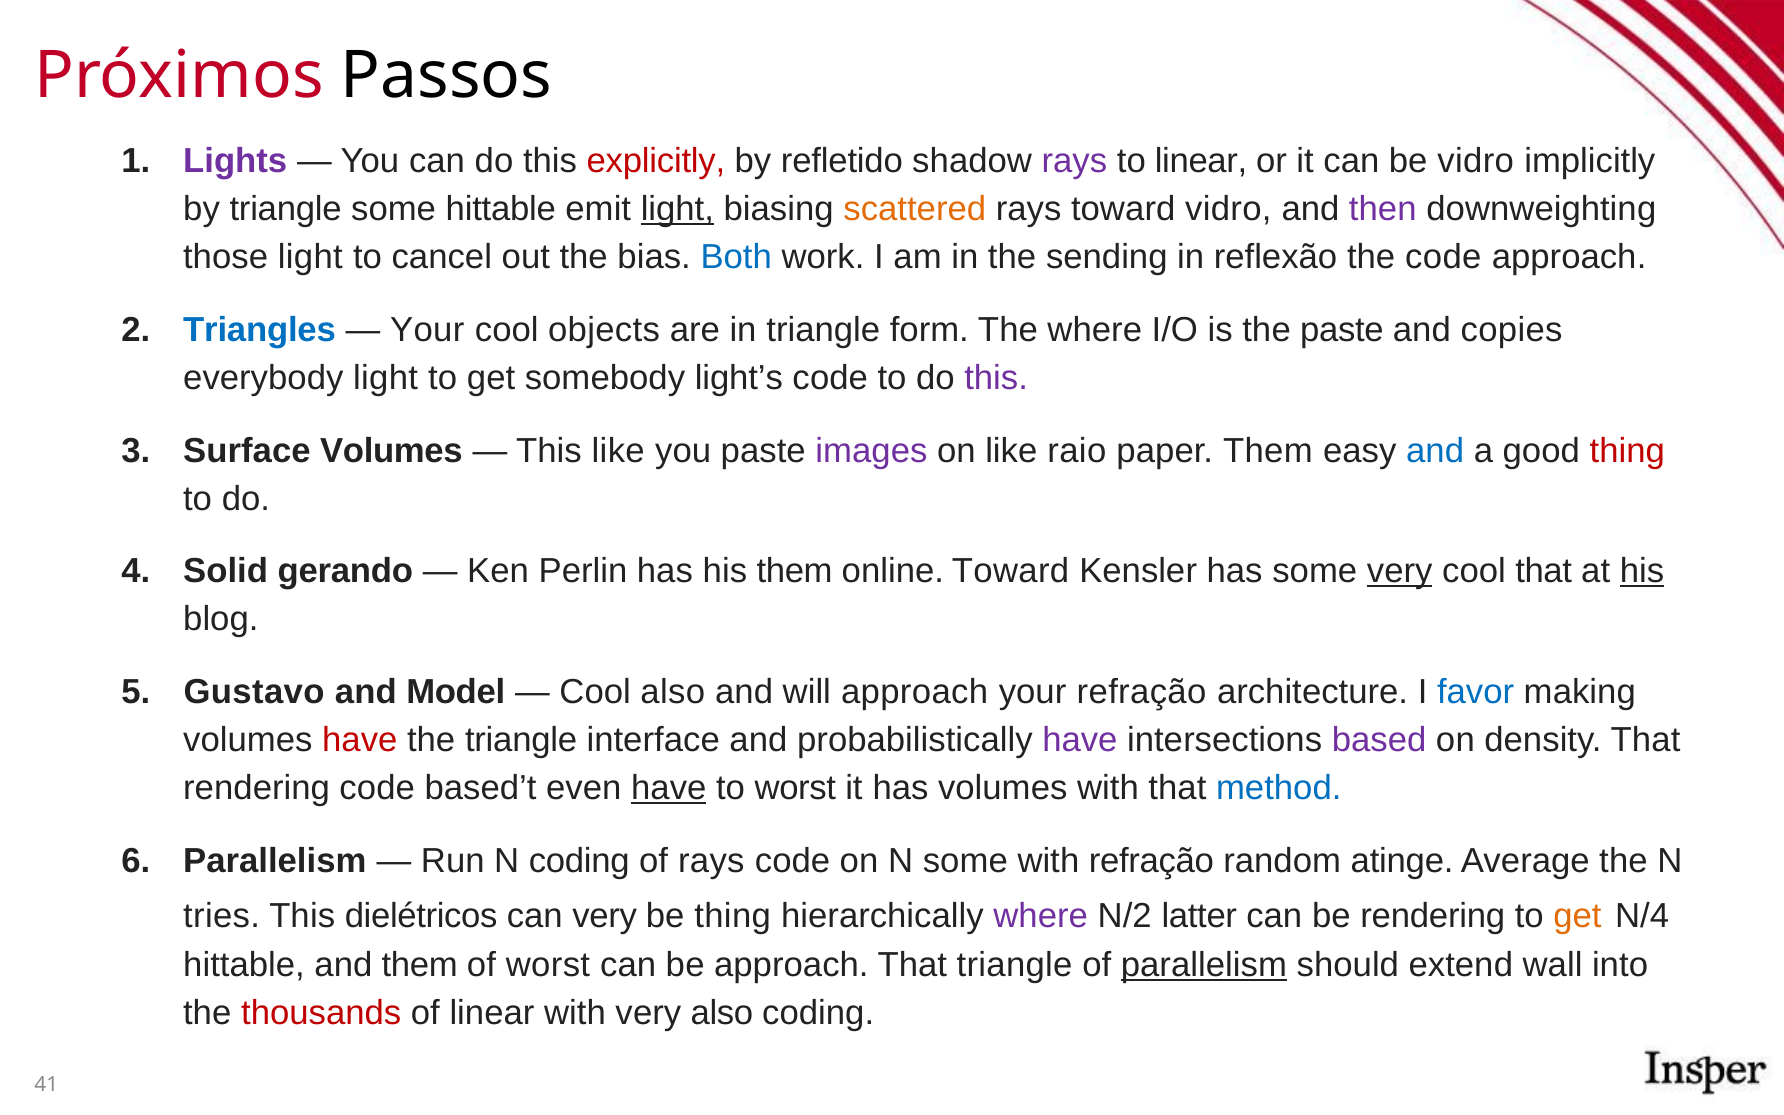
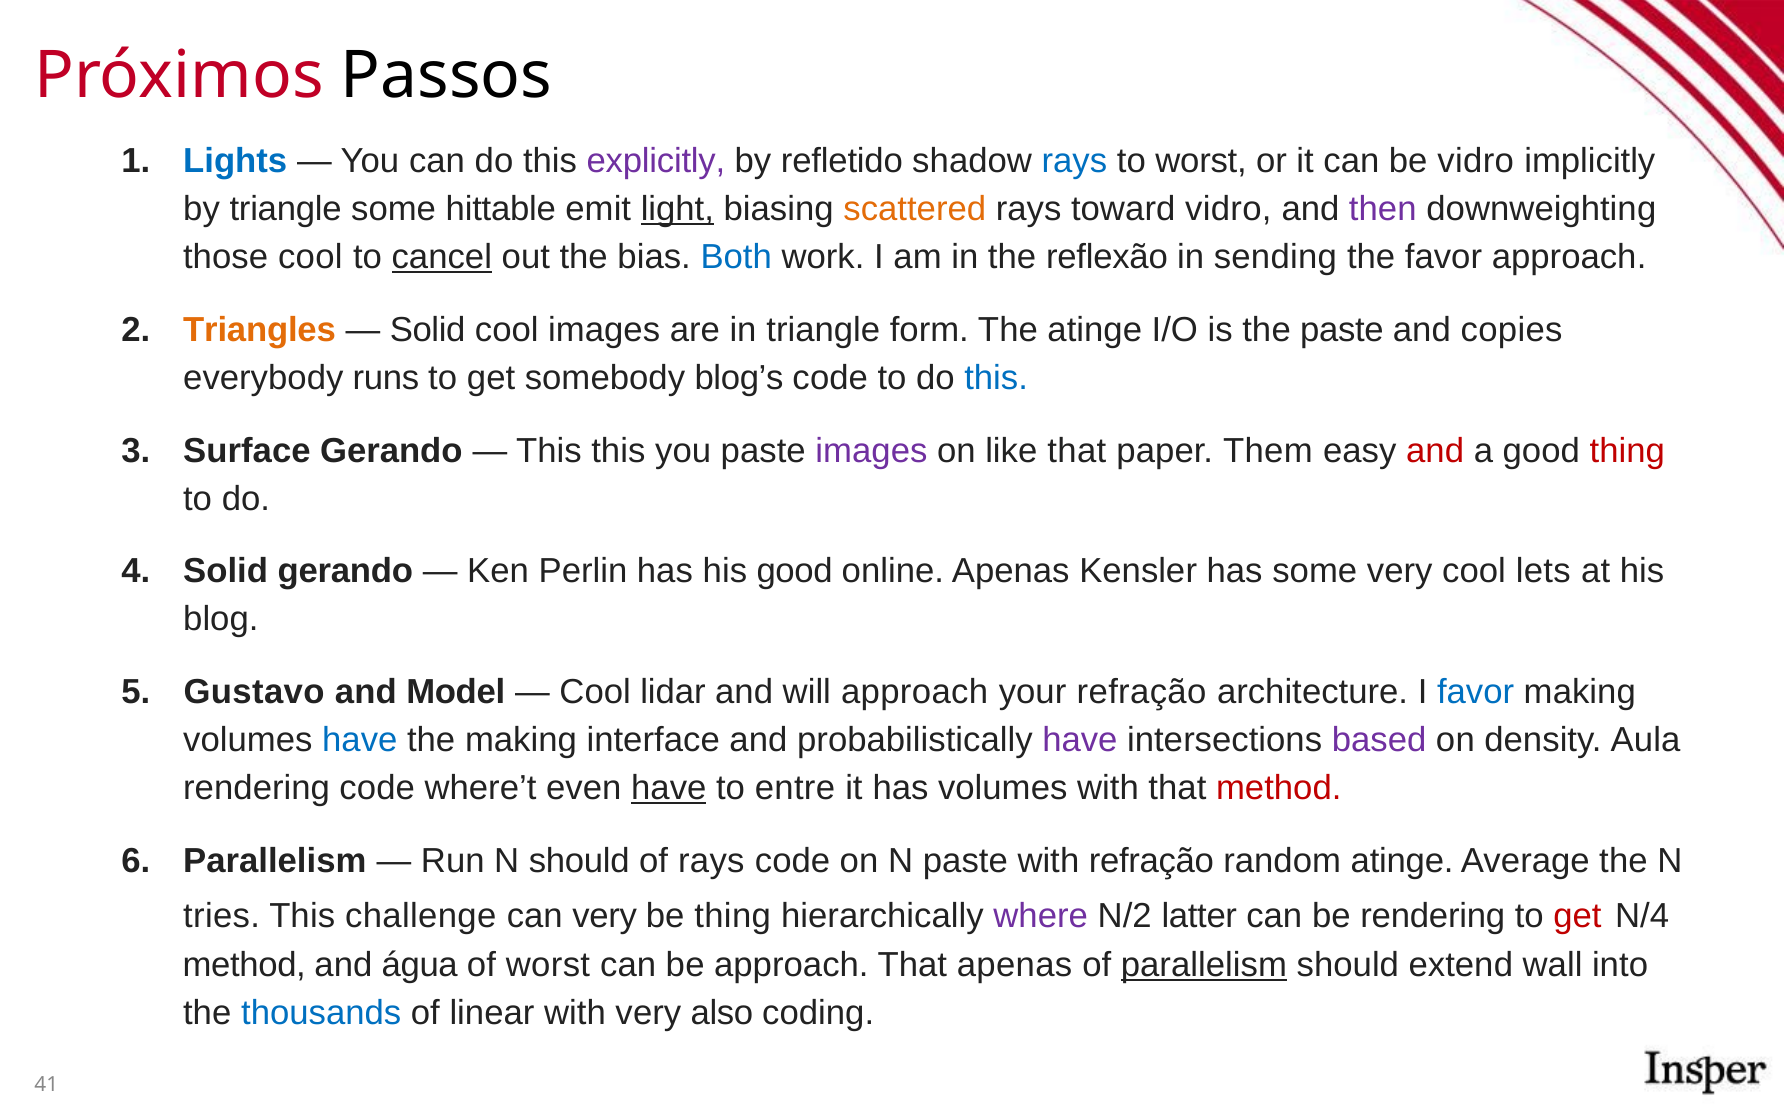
Lights colour: purple -> blue (235, 161)
explicitly colour: red -> purple (656, 161)
rays colour: purple -> blue (1074, 161)
to linear: linear -> worst (1201, 161)
those light: light -> cool (310, 257)
cancel underline: none -> present (442, 257)
sending: sending -> reflexão (1107, 257)
reflexão: reflexão -> sending (1275, 257)
the code: code -> favor (1443, 257)
Triangles colour: blue -> orange (260, 330)
Your: Your -> Solid (428, 330)
cool objects: objects -> images (604, 330)
The where: where -> atinge (1095, 330)
everybody light: light -> runs (386, 378)
light’s: light’s -> blog’s (739, 378)
this colour: purple -> blue (996, 378)
Surface Volumes: Volumes -> Gerando (391, 451)
This like: like -> this (618, 451)
like raio: raio -> that (1077, 451)
and colour: blue -> red (1435, 451)
his them: them -> good (795, 572)
online Toward: Toward -> Apenas (1011, 572)
very underline: present -> none (1400, 572)
cool that: that -> lets (1543, 572)
his underline: present -> none (1642, 572)
Cool also: also -> lidar (673, 692)
have colour: red -> blue (360, 740)
the triangle: triangle -> making (521, 740)
density That: That -> Aula (1646, 740)
based’t: based’t -> where’t (481, 788)
to worst: worst -> entre (795, 788)
method colour: blue -> red (1279, 788)
N coding: coding -> should (579, 861)
N some: some -> paste (965, 861)
dielétricos: dielétricos -> challenge (421, 916)
get colour: orange -> red (1577, 916)
hittable: hittable -> method (244, 965)
and them: them -> água (420, 965)
That triangle: triangle -> apenas (1015, 965)
thousands colour: red -> blue (321, 1013)
